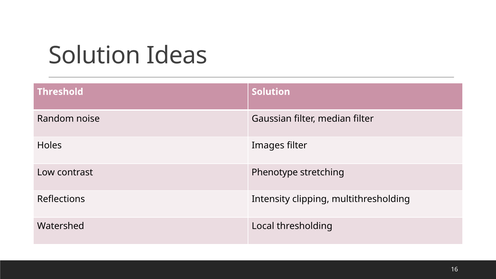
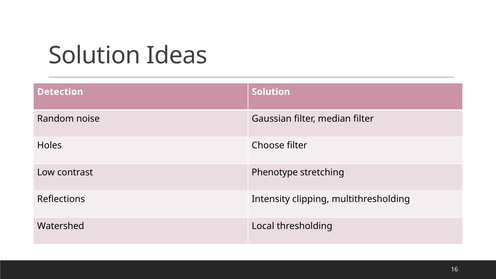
Threshold: Threshold -> Detection (60, 92)
Images: Images -> Choose (268, 146)
